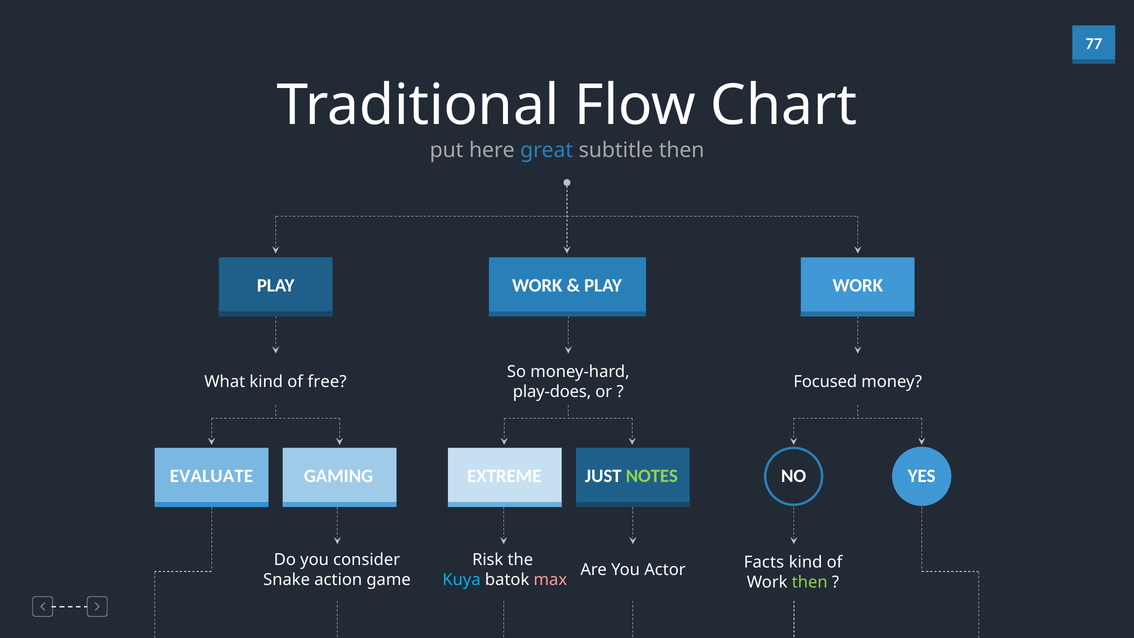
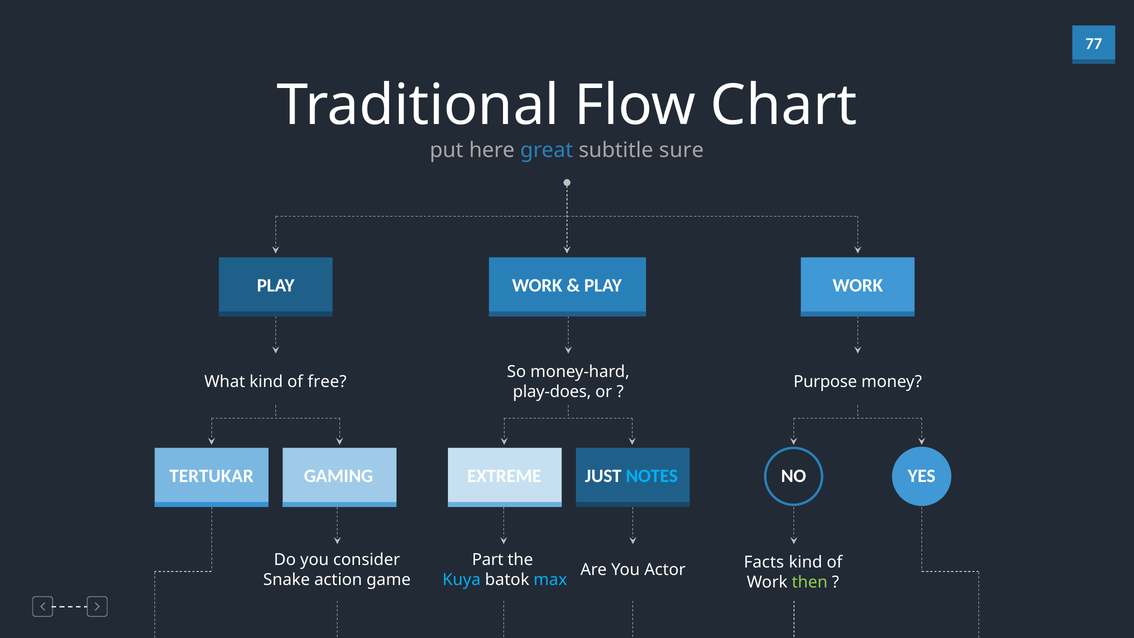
subtitle then: then -> sure (681, 150)
Focused: Focused -> Purpose (825, 382)
EVALUATE: EVALUATE -> TERTUKAR (212, 476)
NOTES colour: light green -> light blue (652, 476)
Risk: Risk -> Part (488, 560)
max colour: pink -> light blue (550, 579)
